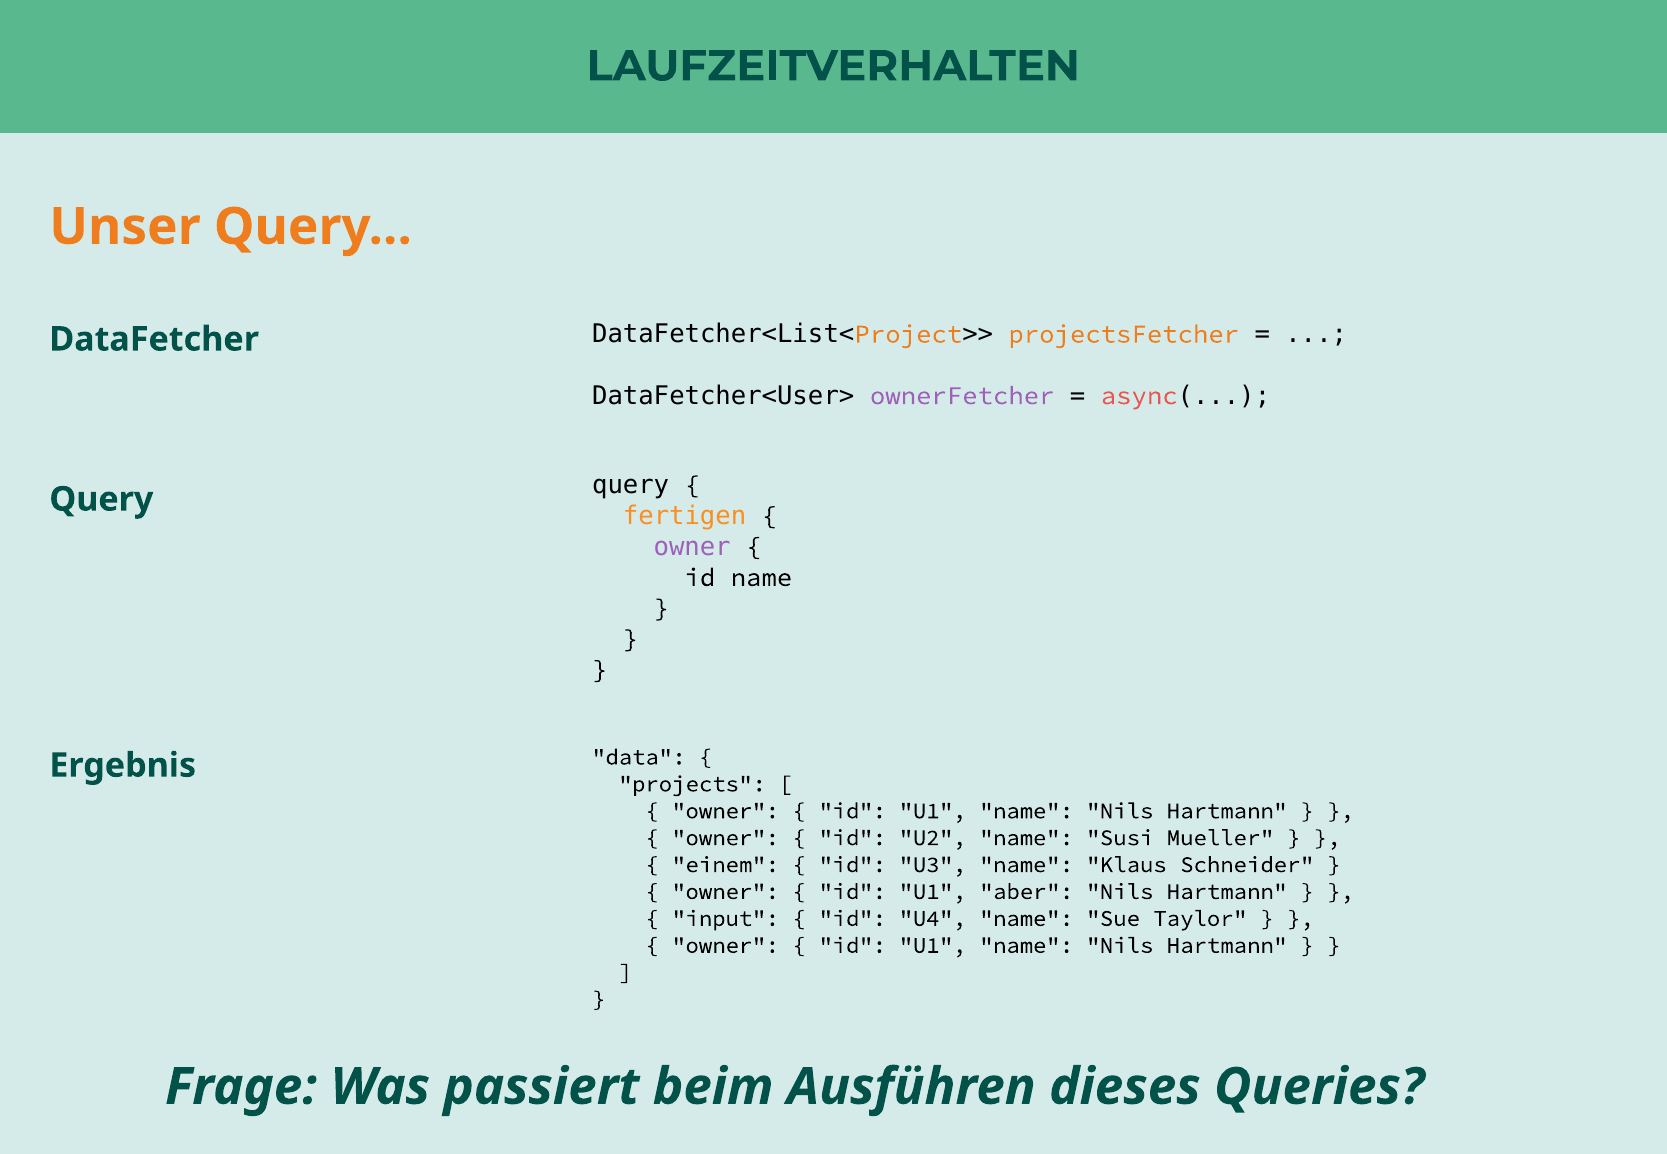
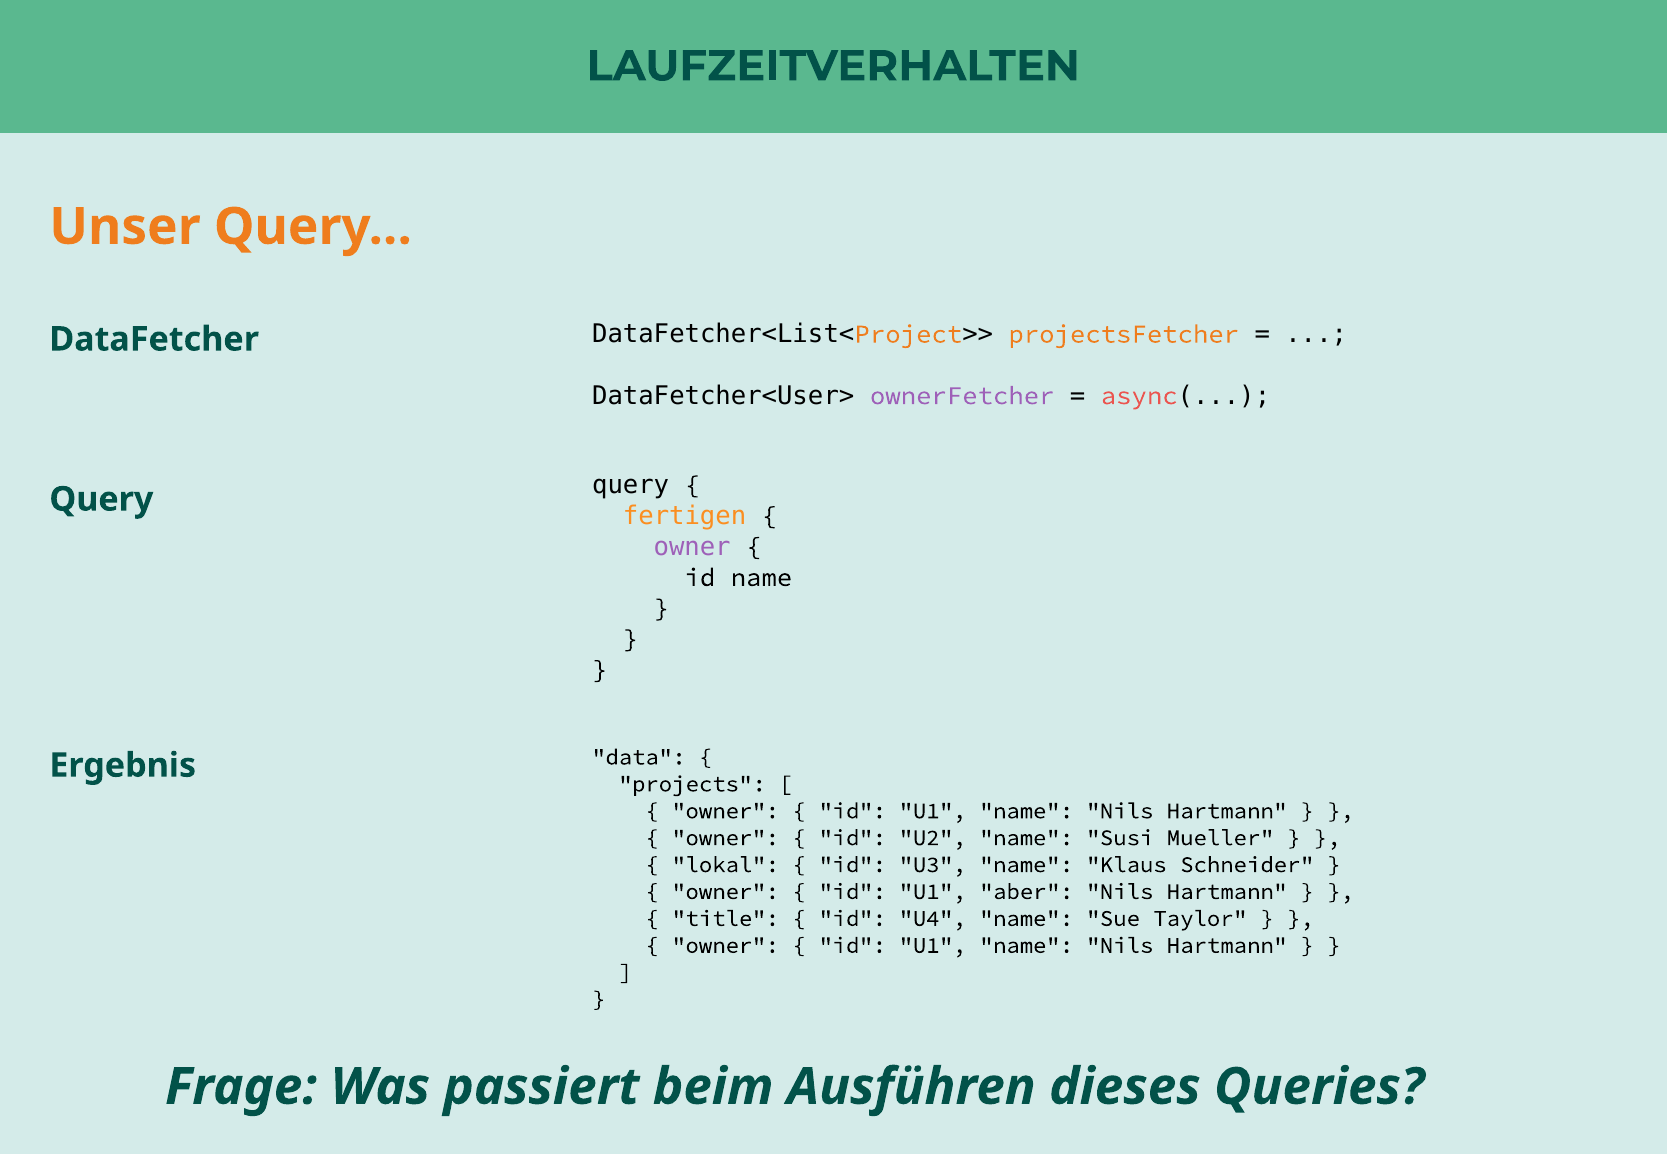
einem: einem -> lokal (726, 865)
input: input -> title (726, 919)
